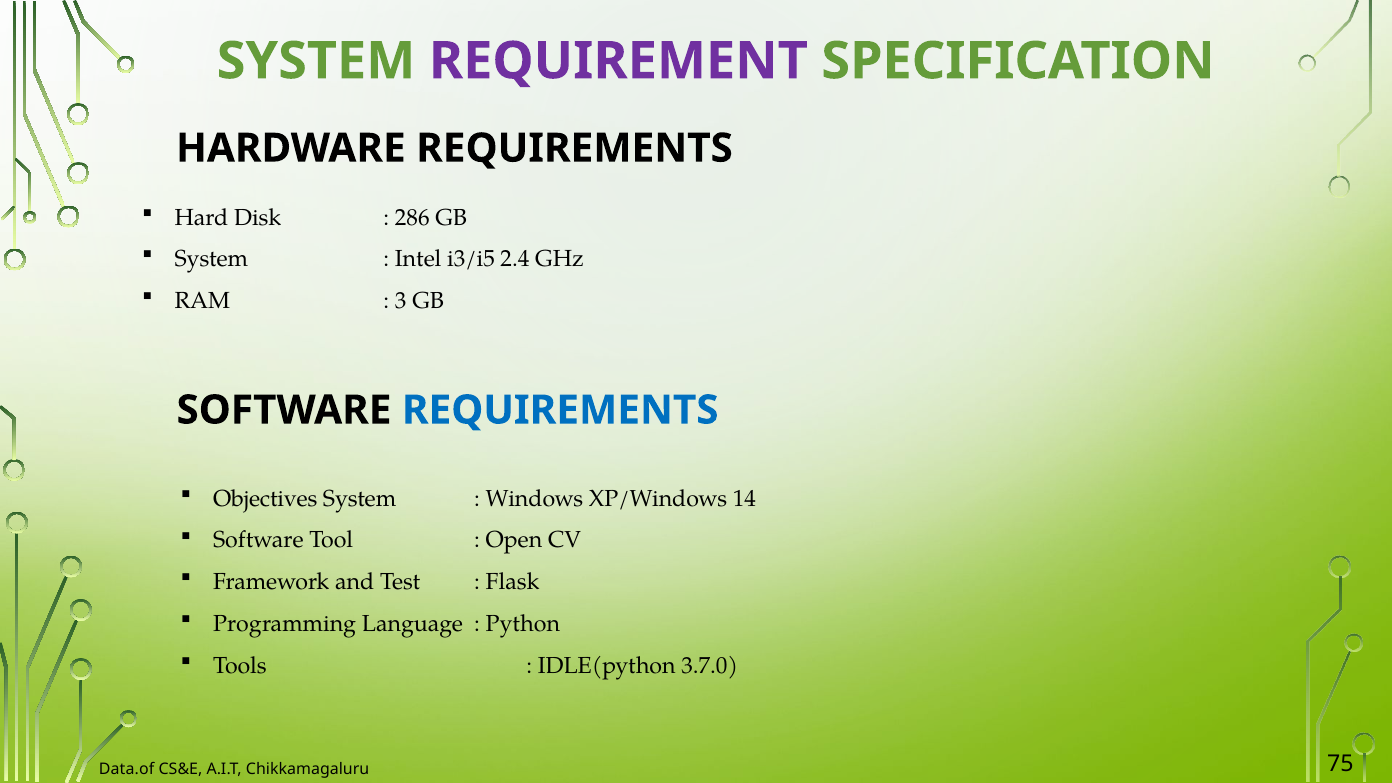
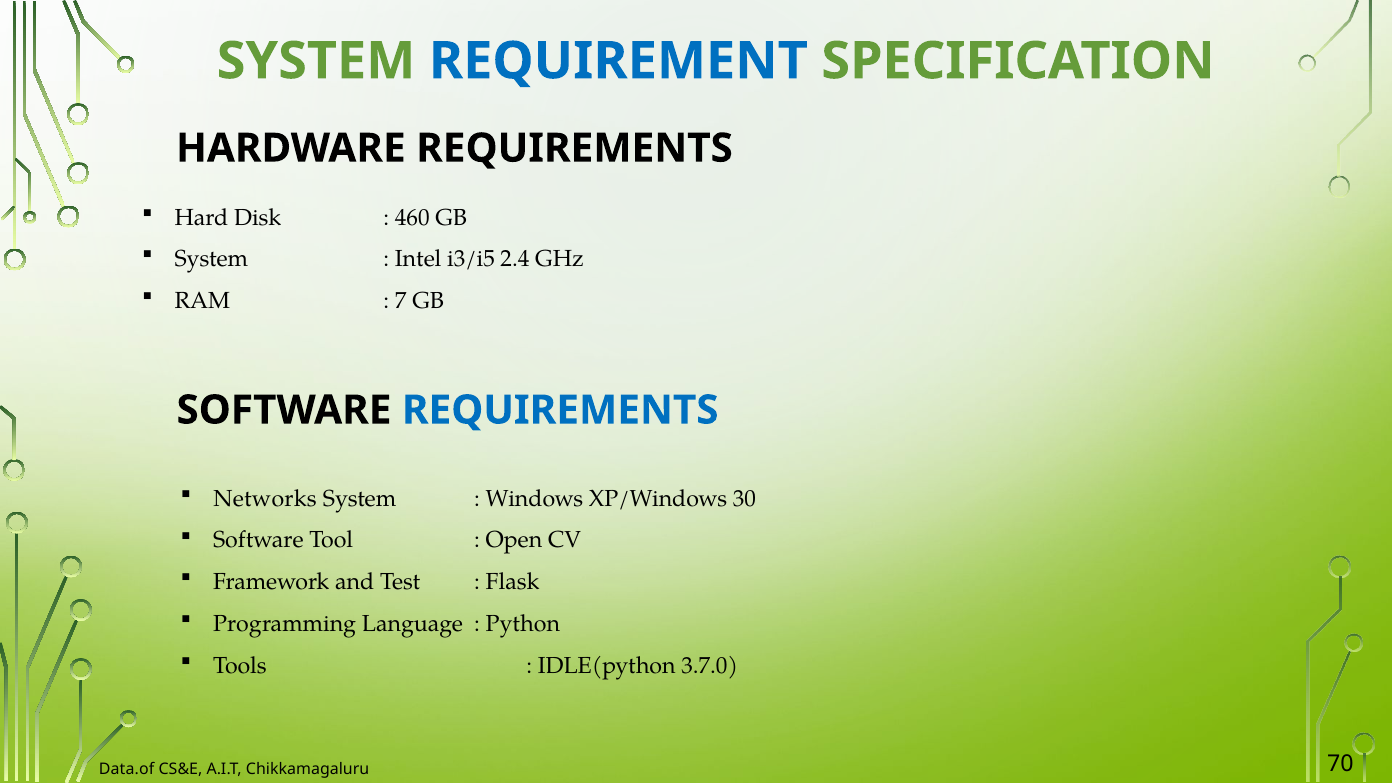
REQUIREMENT colour: purple -> blue (618, 61)
286: 286 -> 460 (412, 217)
3: 3 -> 7 (401, 301)
Objectives: Objectives -> Networks (265, 499)
14: 14 -> 30 (744, 499)
75: 75 -> 70 (1340, 764)
